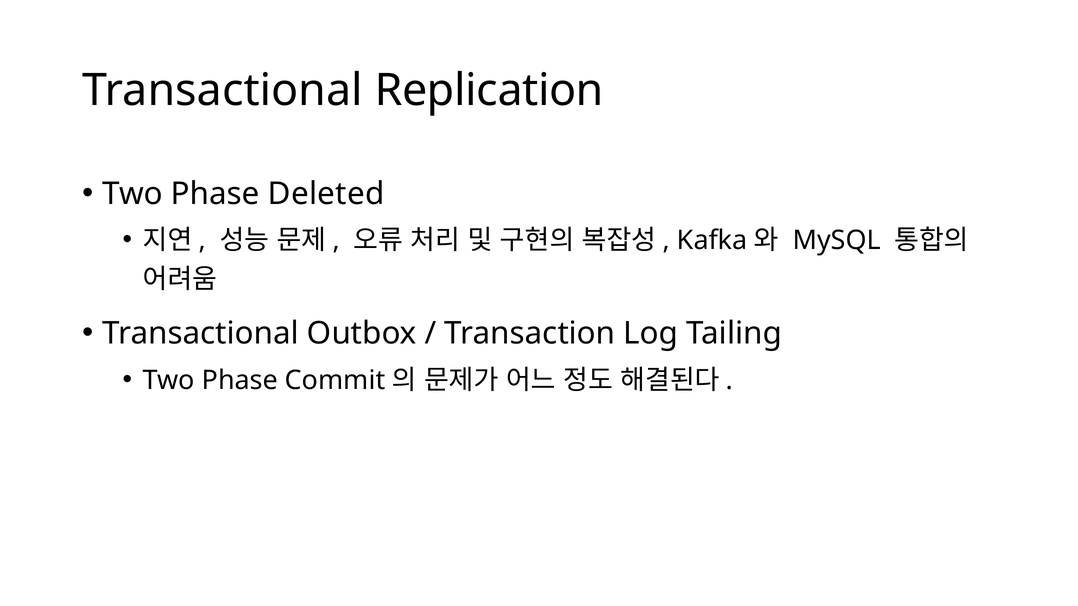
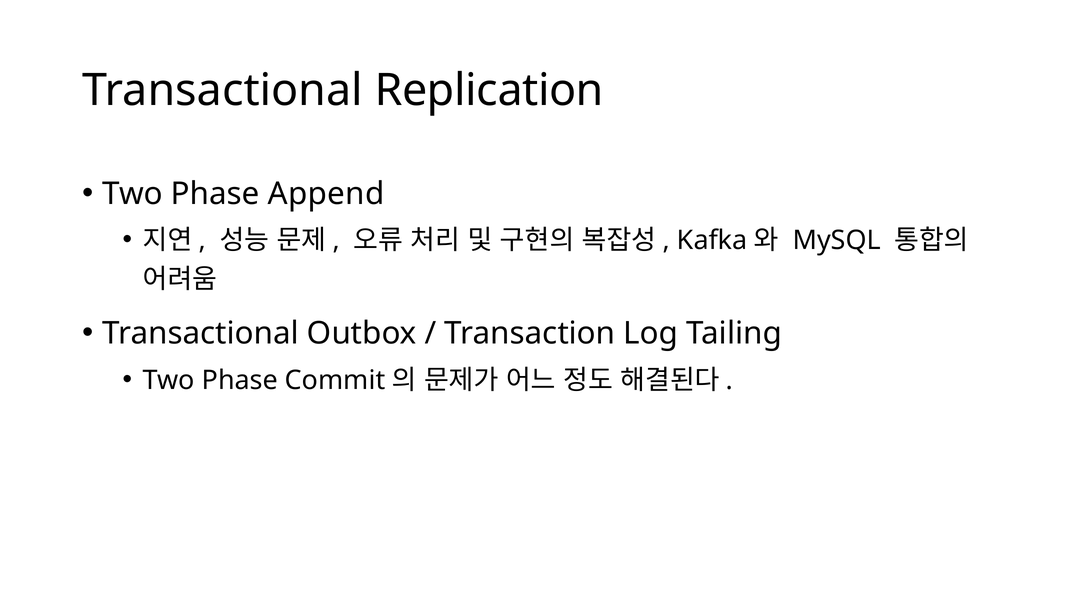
Deleted: Deleted -> Append (326, 194)
